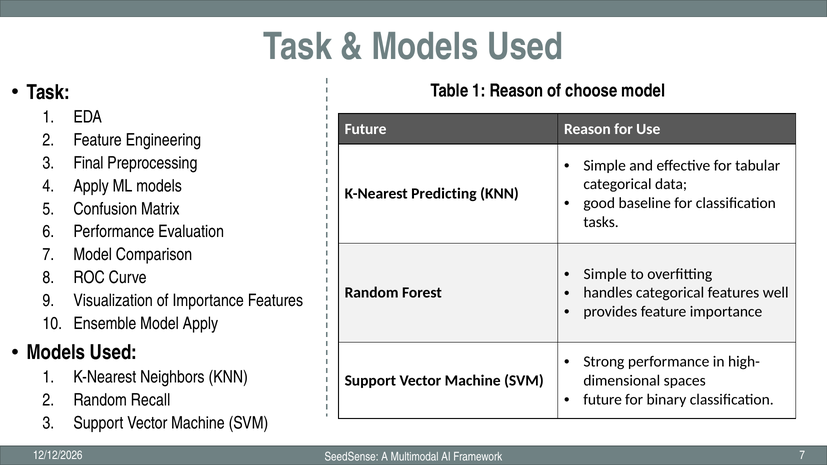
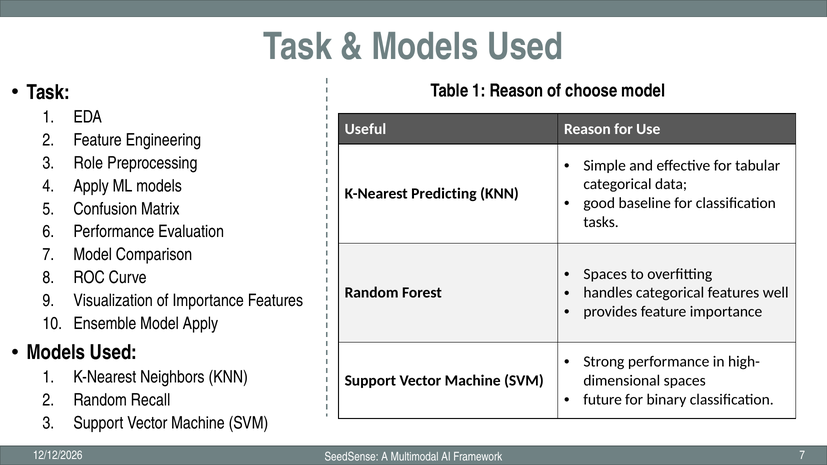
Future: Future -> Useful (365, 129)
Final: Final -> Role (88, 163)
Simple: Simple -> Spaces (605, 274)
